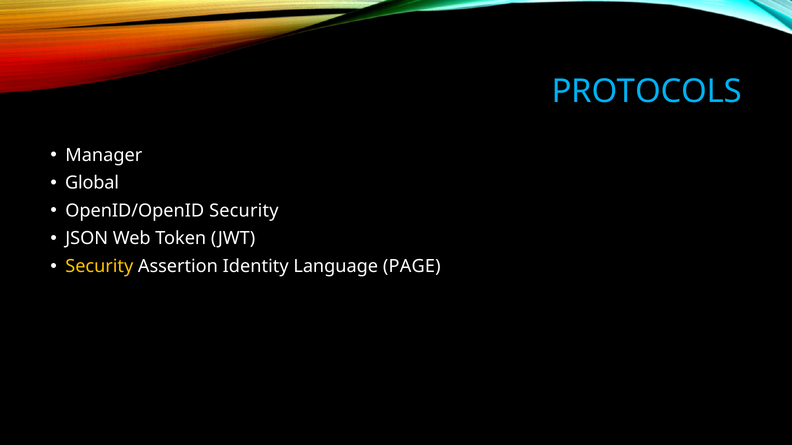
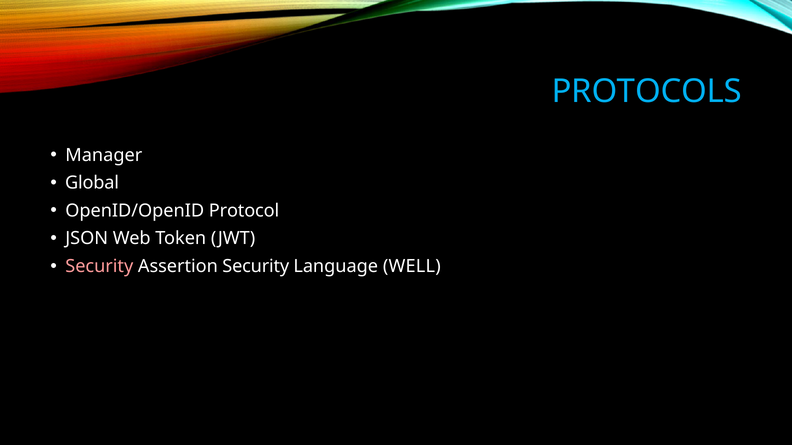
OpenID/OpenID Security: Security -> Protocol (244, 211)
Security colour: yellow -> pink (99, 267)
Assertion Identity: Identity -> Security (256, 267)
PAGE: PAGE -> WELL (412, 267)
